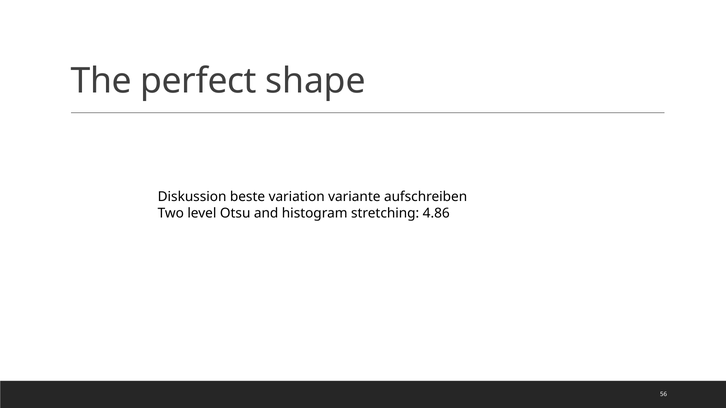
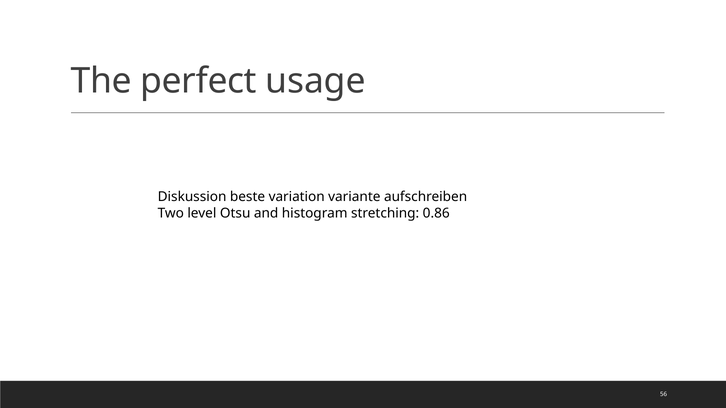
shape: shape -> usage (315, 81)
4.86: 4.86 -> 0.86 (436, 213)
